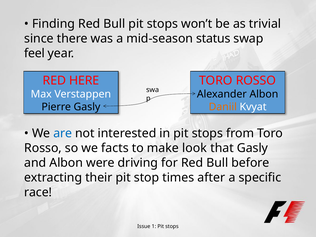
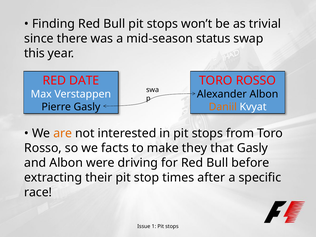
feel: feel -> this (34, 53)
HERE: HERE -> DATE (84, 81)
are colour: blue -> orange (63, 133)
look: look -> they (195, 148)
